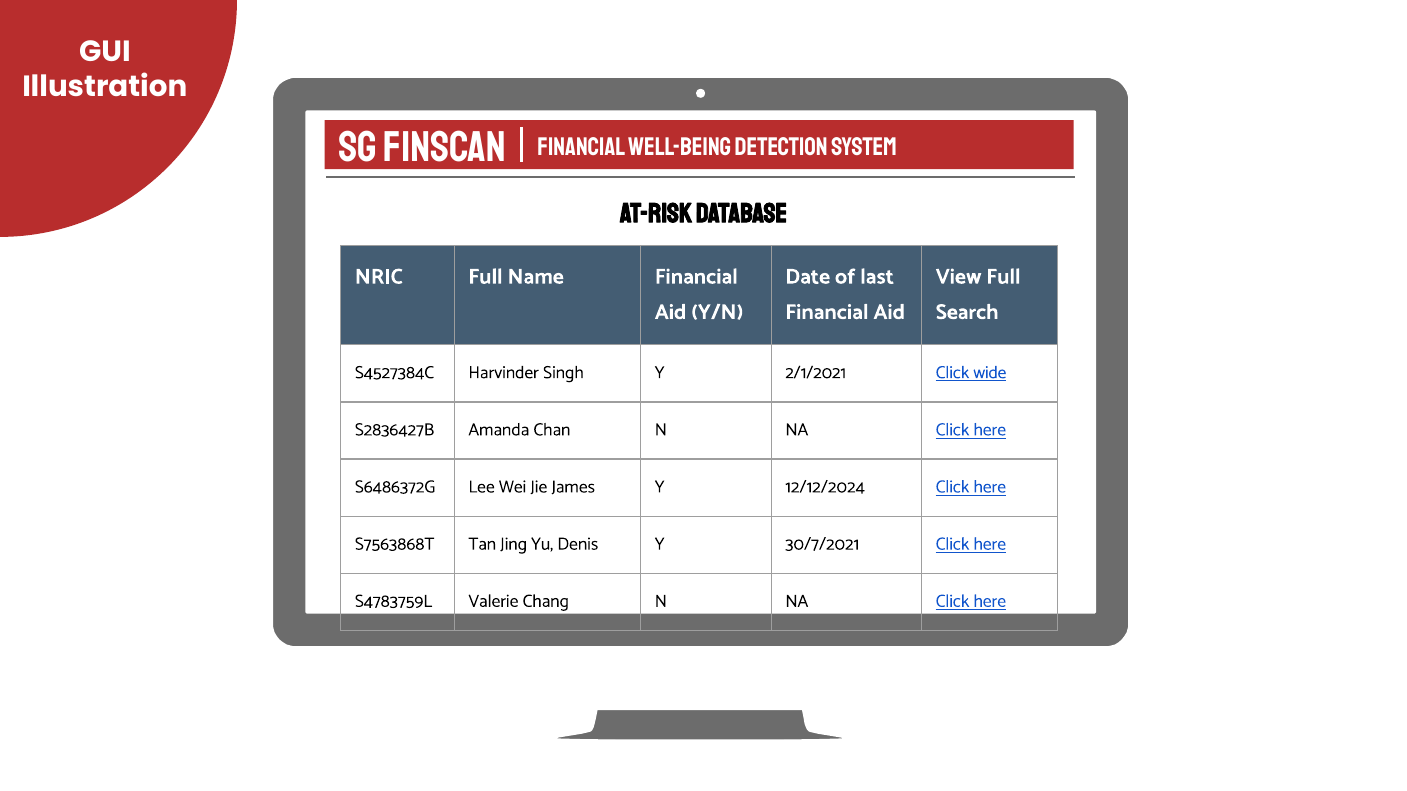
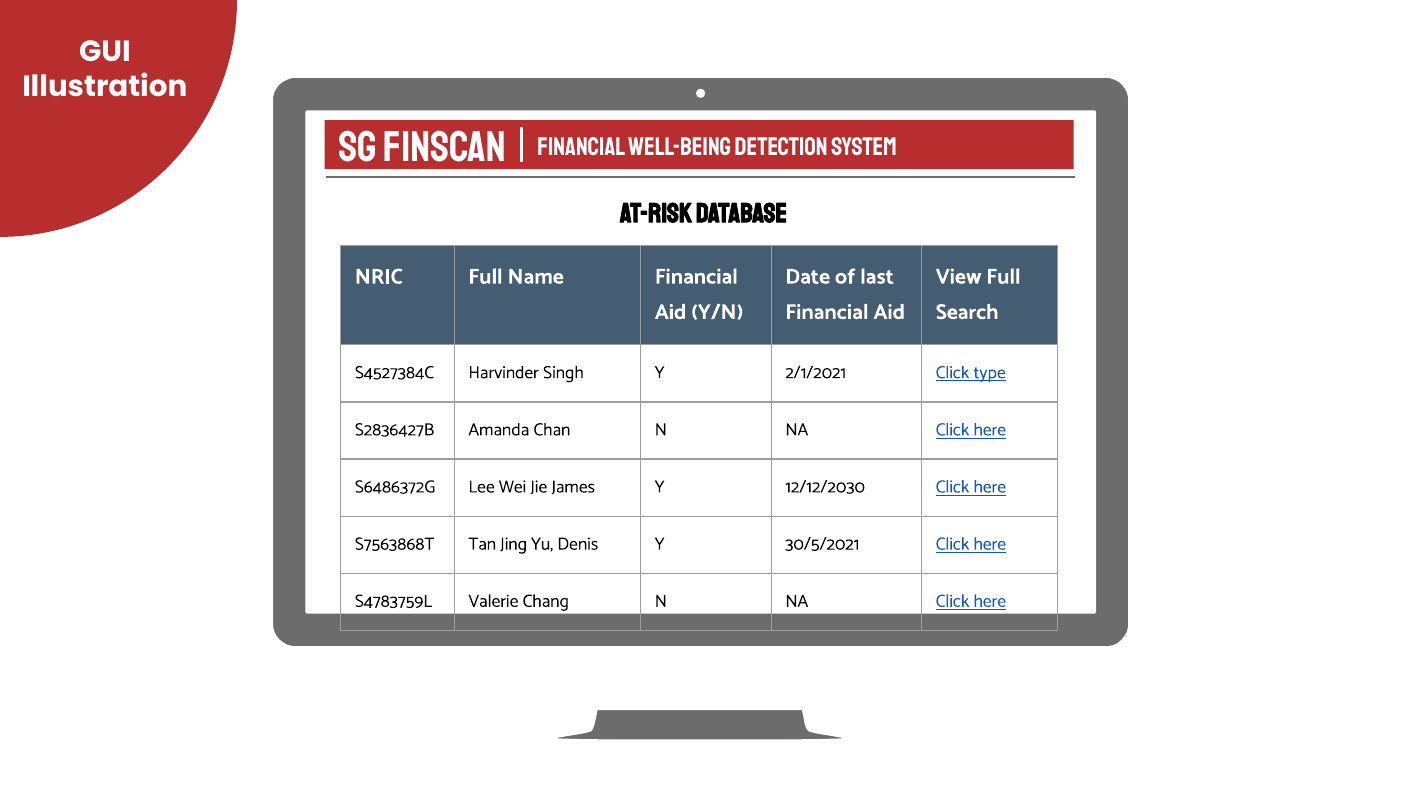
wide: wide -> type (990, 373)
12/12/2024: 12/12/2024 -> 12/12/2030 (825, 487)
30/7/2021: 30/7/2021 -> 30/5/2021 (822, 544)
